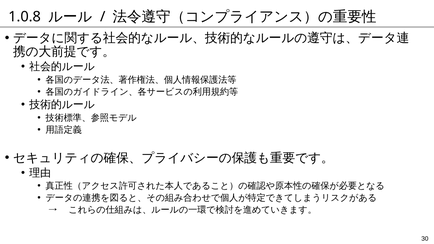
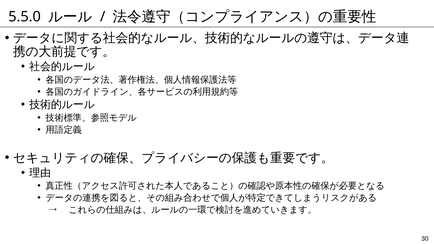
1.0.8: 1.0.8 -> 5.5.0 (25, 17)
